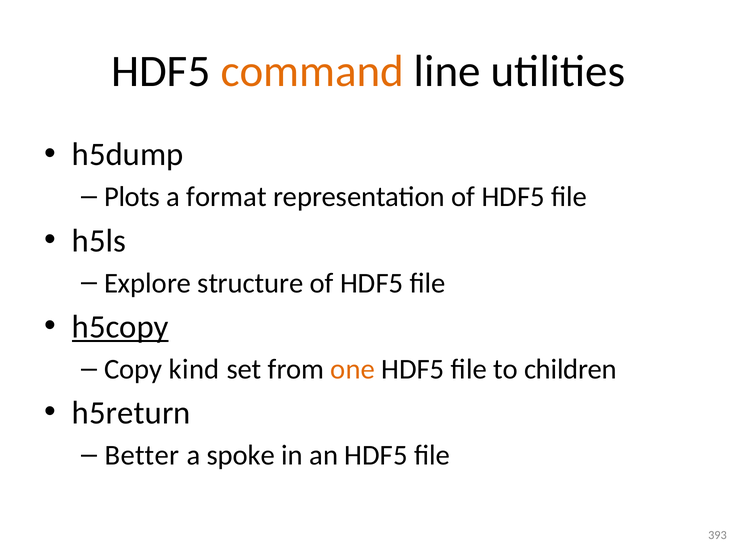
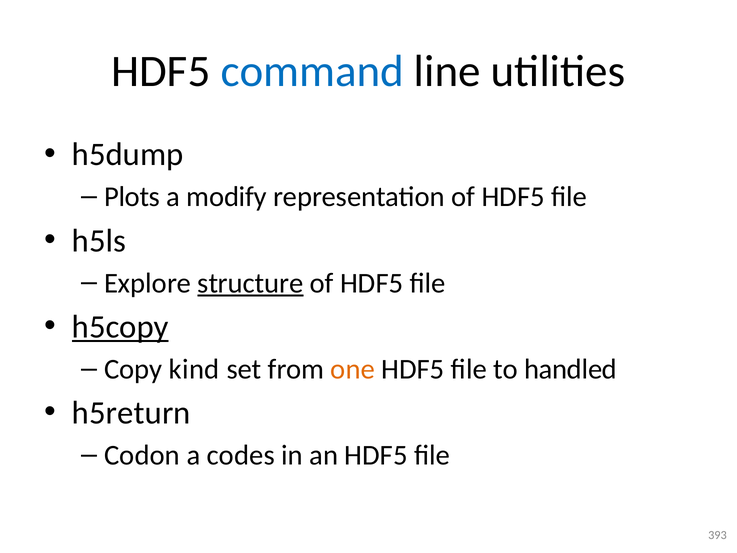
command colour: orange -> blue (312, 71)
format: format -> modify (227, 197)
structure underline: none -> present (250, 283)
children: children -> handled (571, 369)
Better: Better -> Codon (142, 455)
spoke: spoke -> codes (241, 455)
